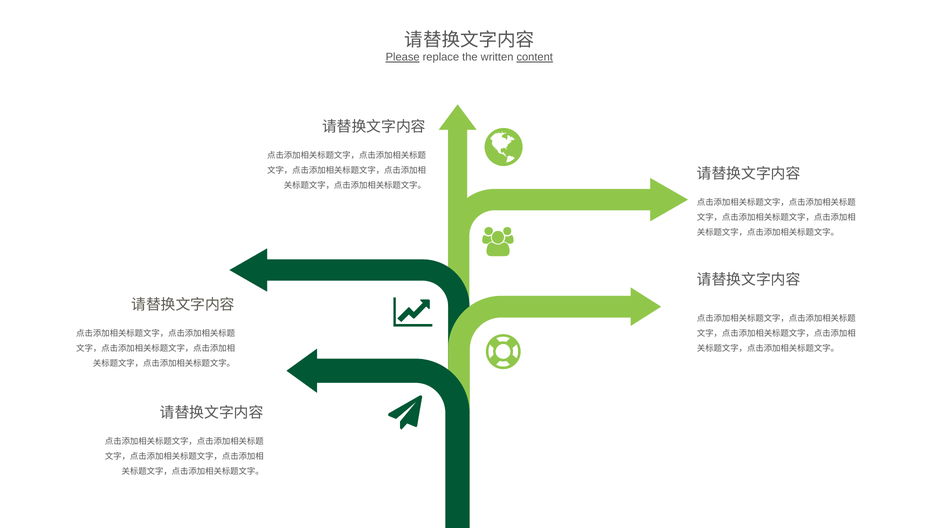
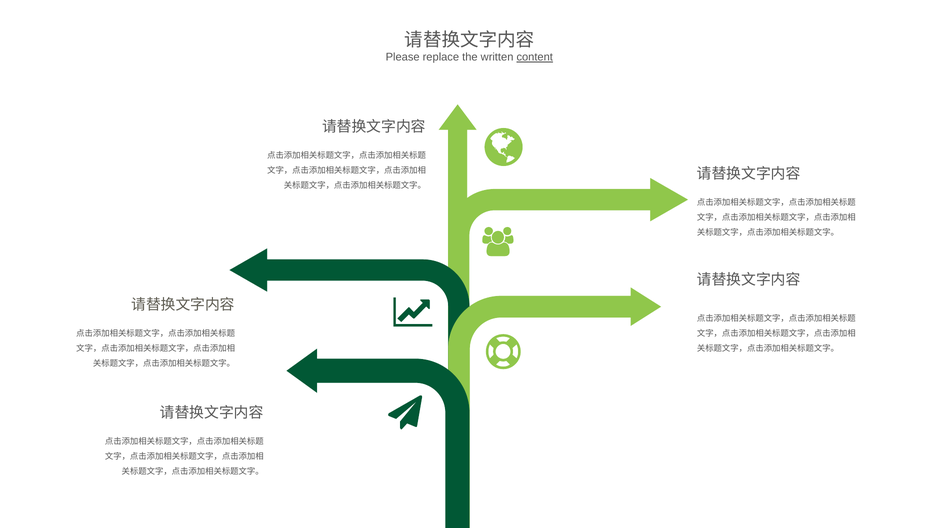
Please underline: present -> none (403, 57)
